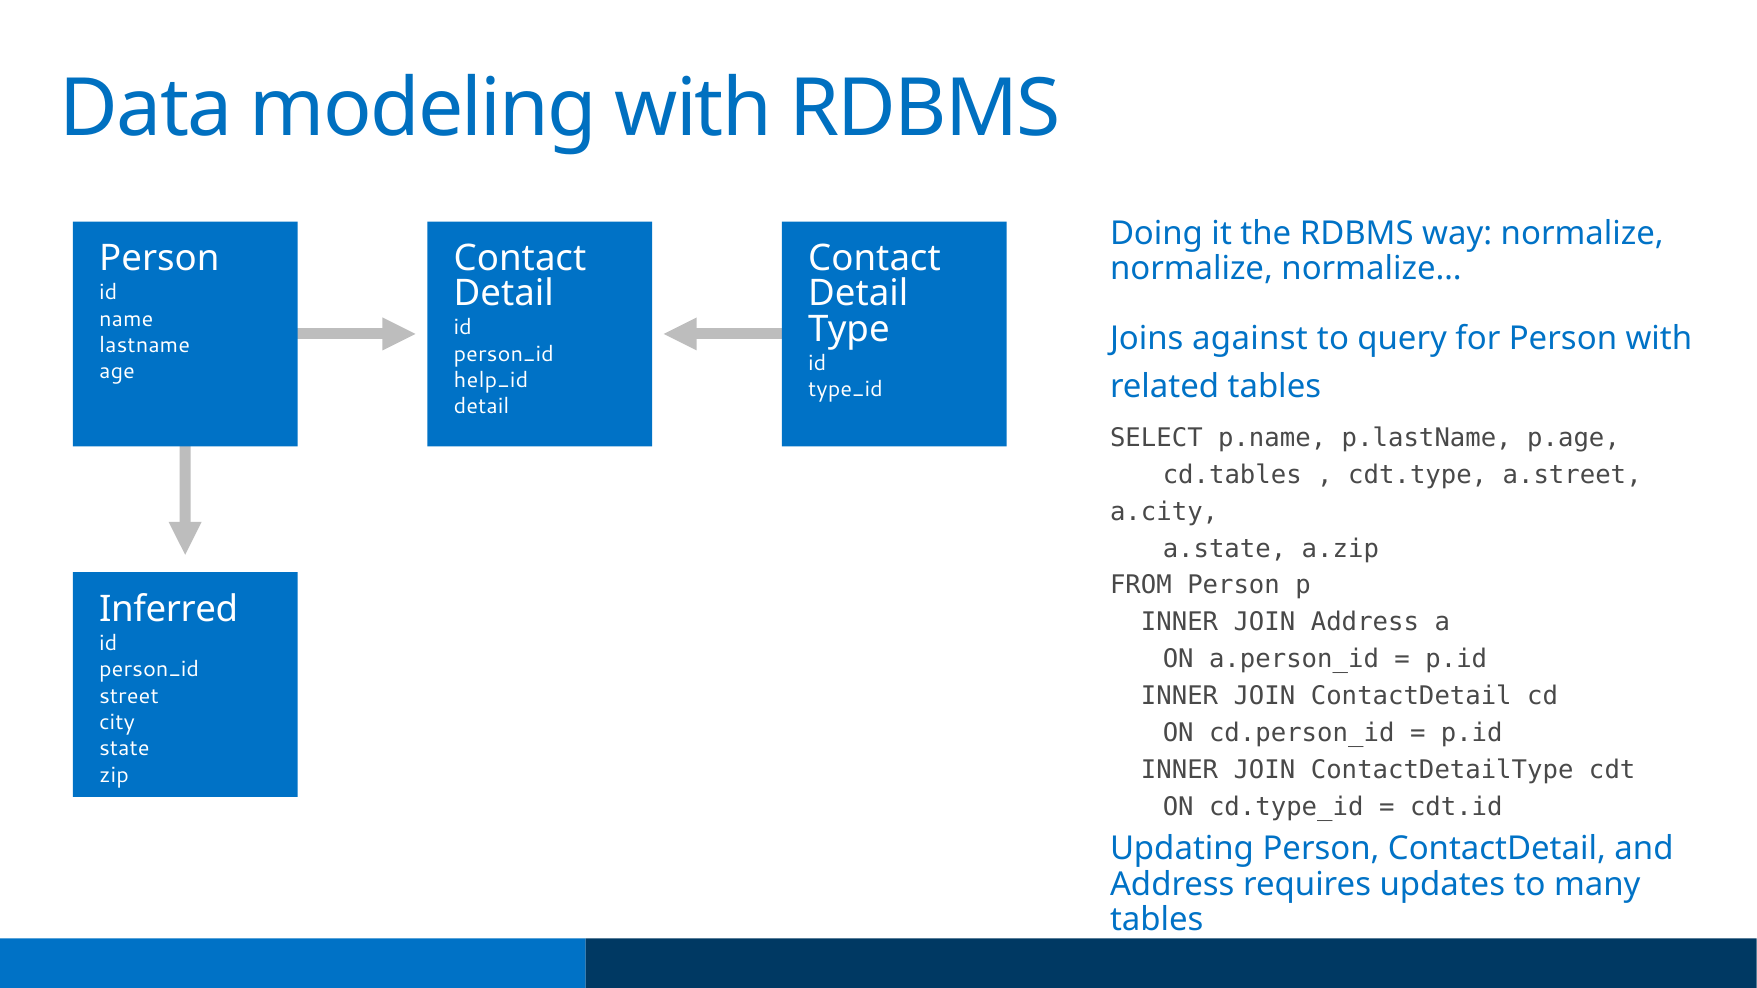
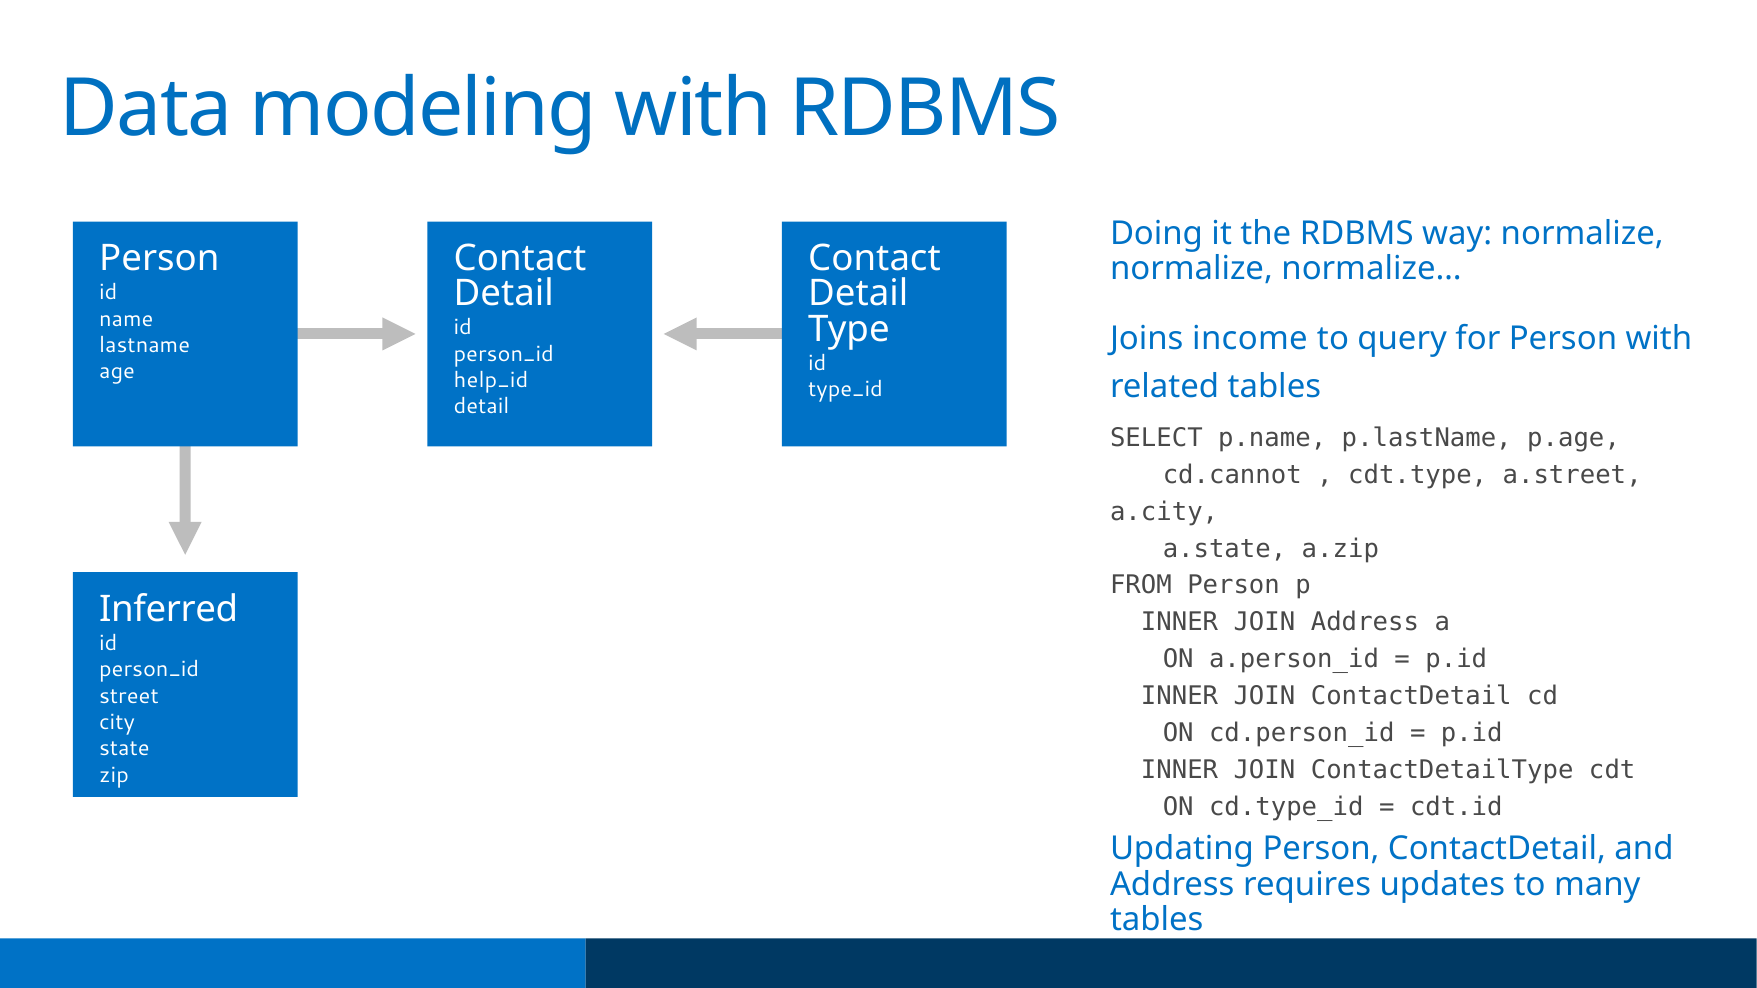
against: against -> income (1250, 339)
cd.tables: cd.tables -> cd.cannot (1232, 475)
